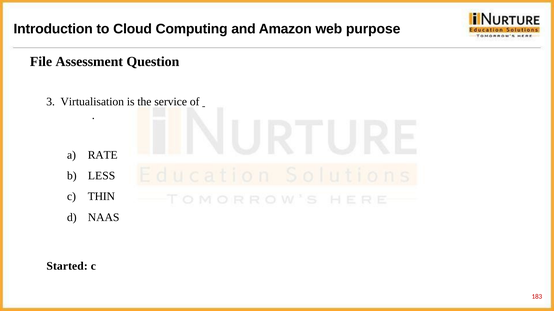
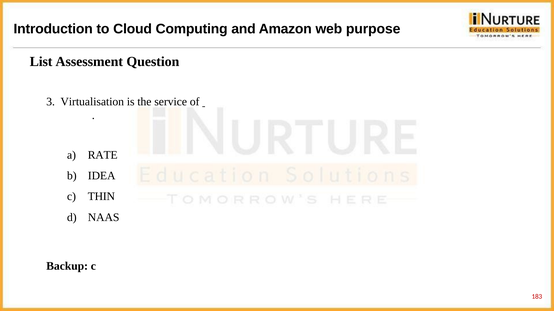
File: File -> List (41, 62)
LESS: LESS -> IDEA (102, 176)
Started: Started -> Backup (67, 267)
